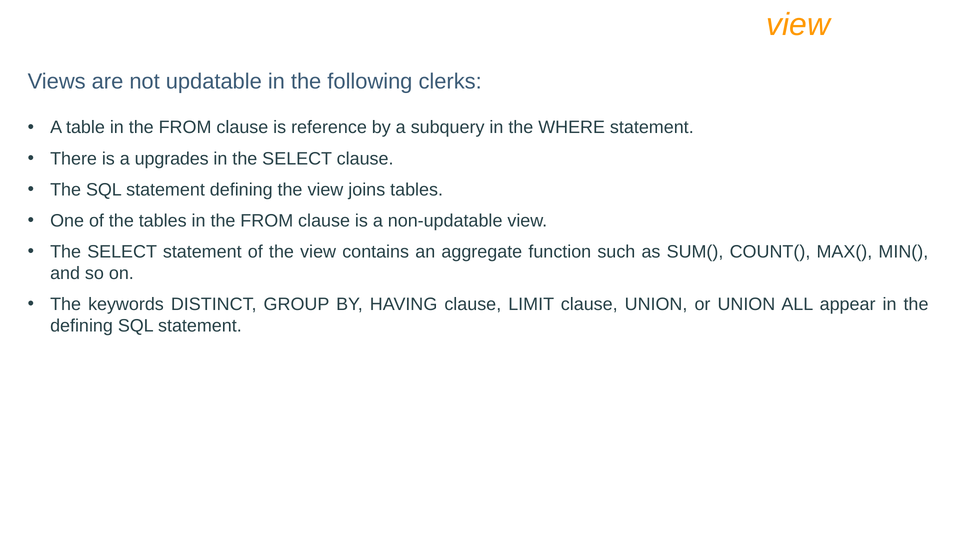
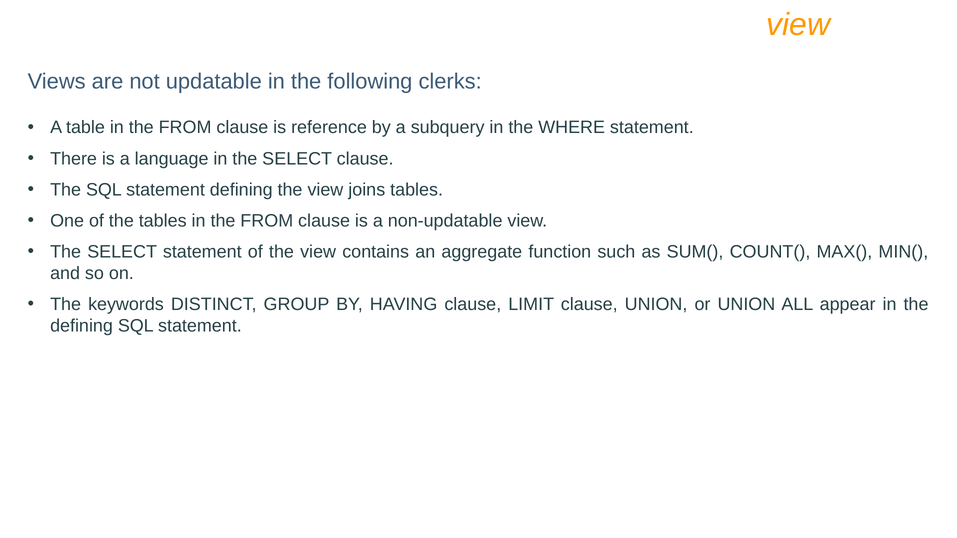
upgrades: upgrades -> language (172, 159)
